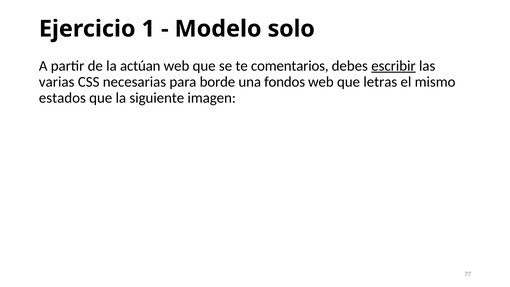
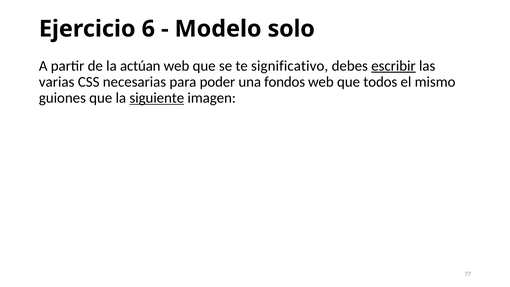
1: 1 -> 6 (148, 29)
comentarios: comentarios -> significativo (290, 66)
borde: borde -> poder (217, 82)
letras: letras -> todos (380, 82)
estados: estados -> guiones (62, 98)
siguiente underline: none -> present (157, 98)
